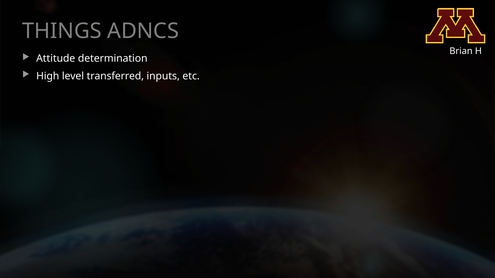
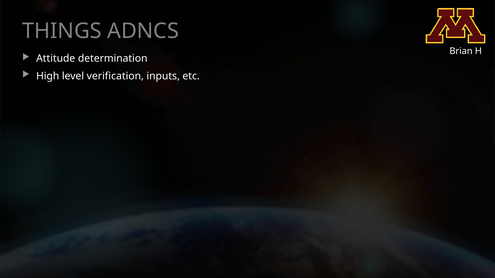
transferred: transferred -> verification (115, 76)
